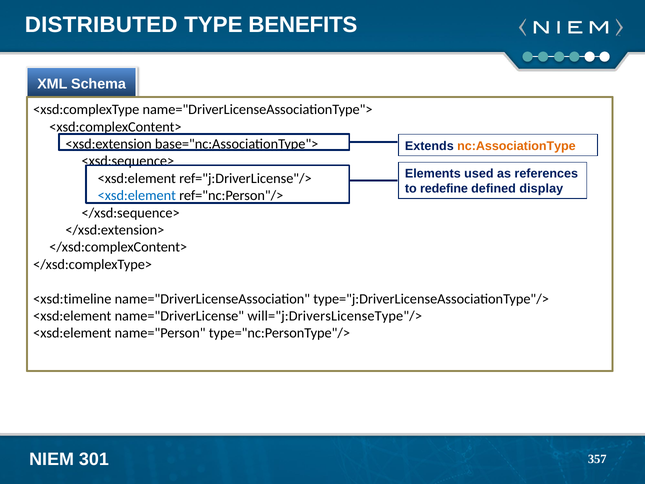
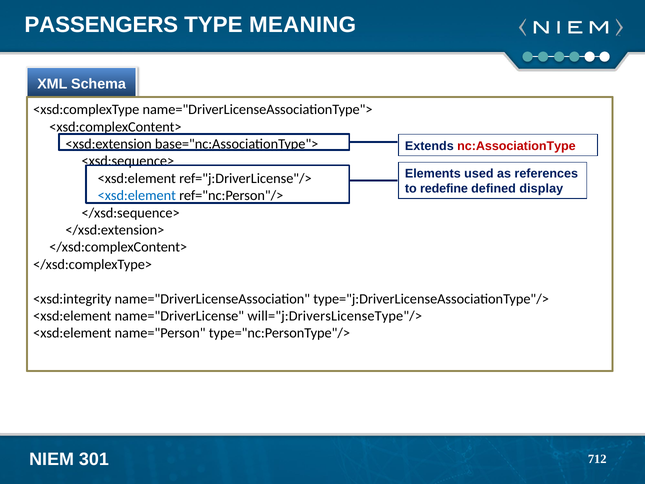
DISTRIBUTED: DISTRIBUTED -> PASSENGERS (101, 25)
BENEFITS: BENEFITS -> MEANING (303, 25)
nc:AssociationType colour: orange -> red (516, 146)
<xsd:timeline: <xsd:timeline -> <xsd:integrity (72, 299)
357: 357 -> 712 (597, 459)
